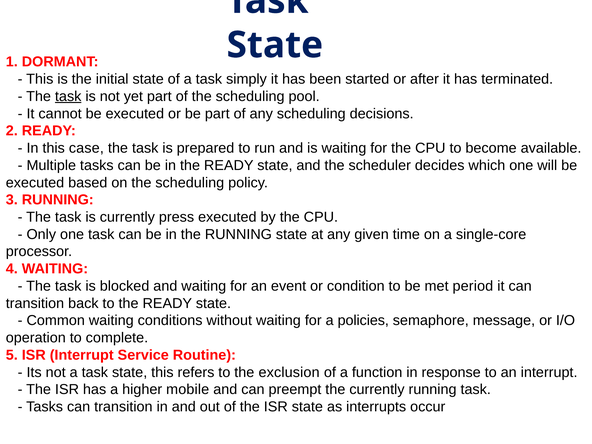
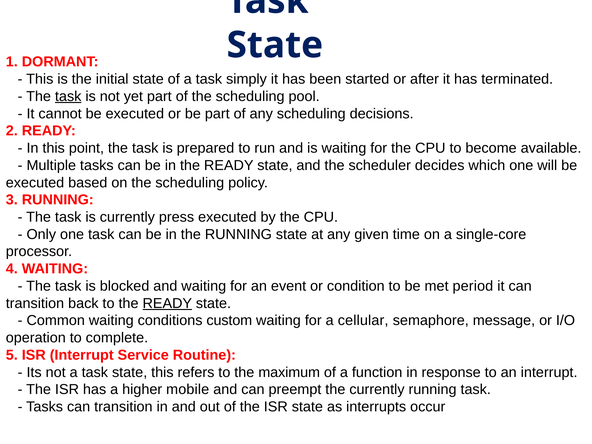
case: case -> point (86, 148)
READY underline: none -> present (167, 303)
without: without -> custom (229, 321)
policies: policies -> cellular (363, 321)
exclusion: exclusion -> maximum (289, 372)
